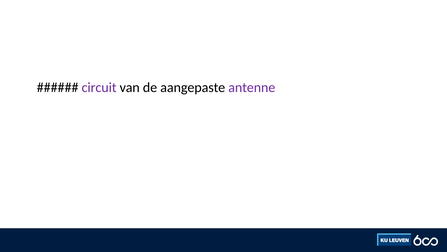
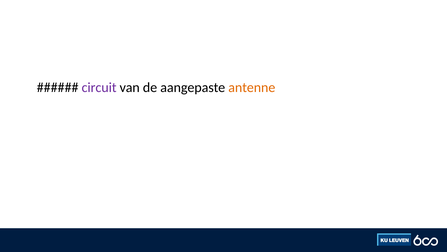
antenne colour: purple -> orange (252, 87)
